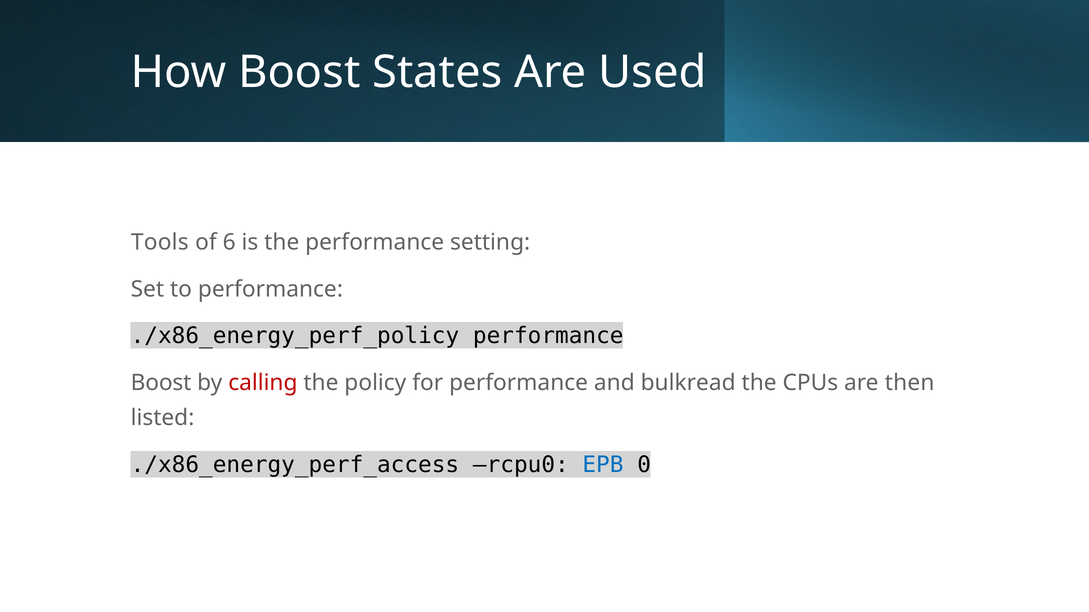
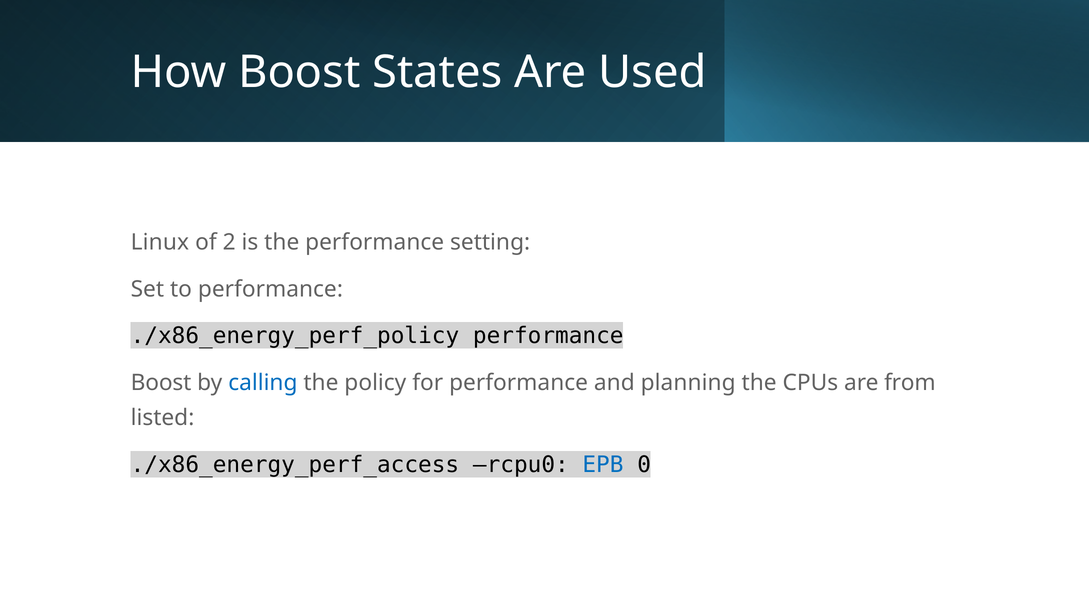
Tools: Tools -> Linux (160, 243)
6: 6 -> 2 (229, 243)
calling colour: red -> blue (263, 383)
bulkread: bulkread -> planning (688, 383)
then: then -> from (910, 383)
